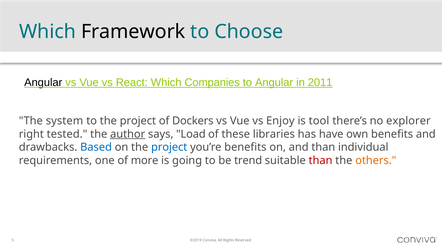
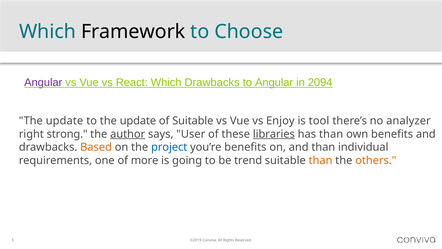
Angular colour: black -> purple (43, 82)
Which Companies: Companies -> Drawbacks (212, 82)
2011: 2011 -> 2094 (320, 82)
system: system -> update (65, 121)
to the project: project -> update (138, 121)
of Dockers: Dockers -> Suitable (193, 121)
explorer: explorer -> analyzer (408, 121)
tested: tested -> strong (67, 134)
Load: Load -> User (191, 134)
libraries underline: none -> present (274, 134)
has have: have -> than (331, 134)
Based colour: blue -> orange (96, 147)
than colour: red -> orange (321, 160)
